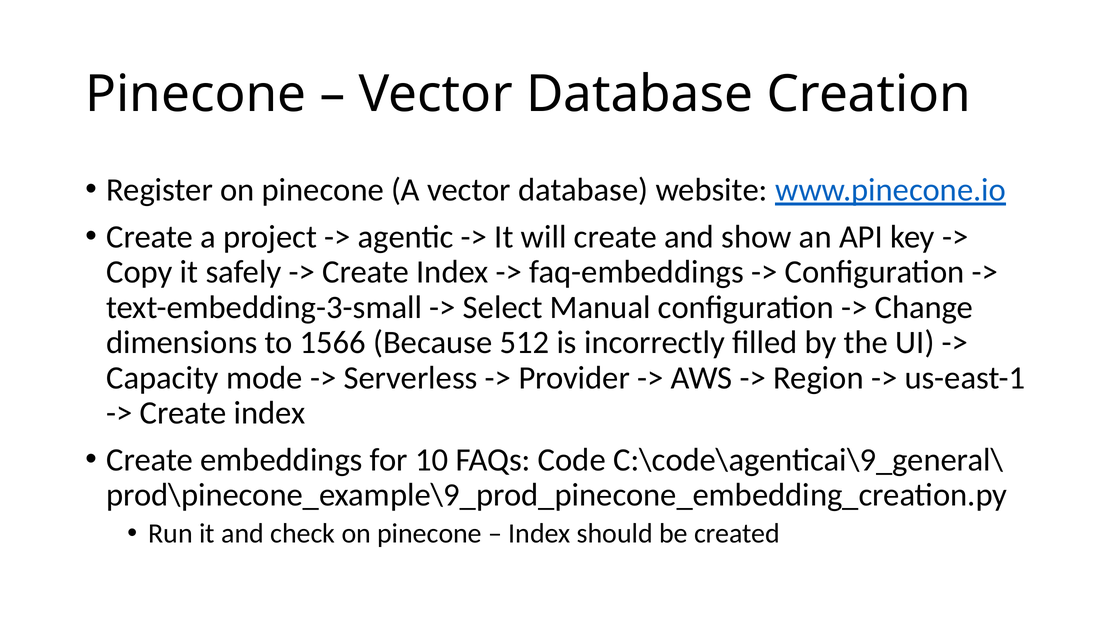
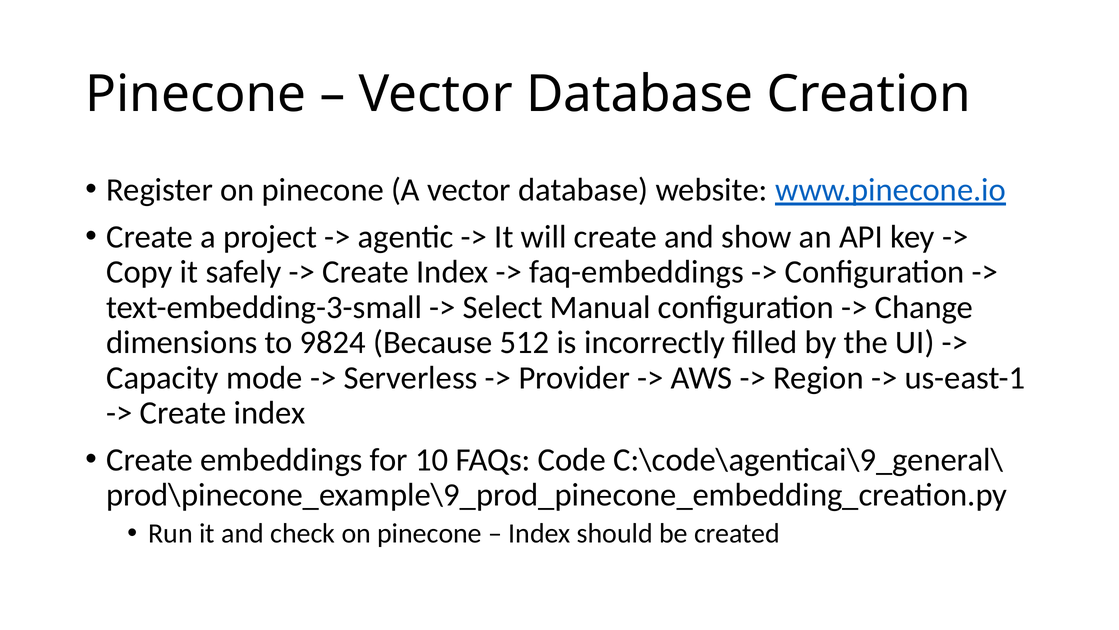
1566: 1566 -> 9824 (333, 342)
